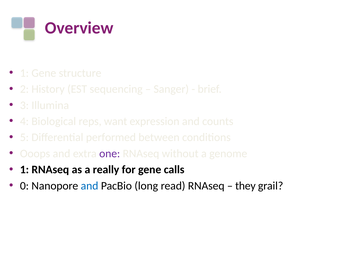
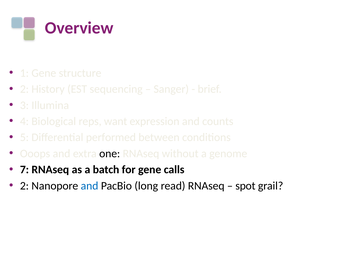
one colour: purple -> black (110, 153)
1: 1 -> 7 (24, 170)
really: really -> batch (106, 170)
0: 0 -> 2 (24, 186)
they: they -> spot (245, 186)
